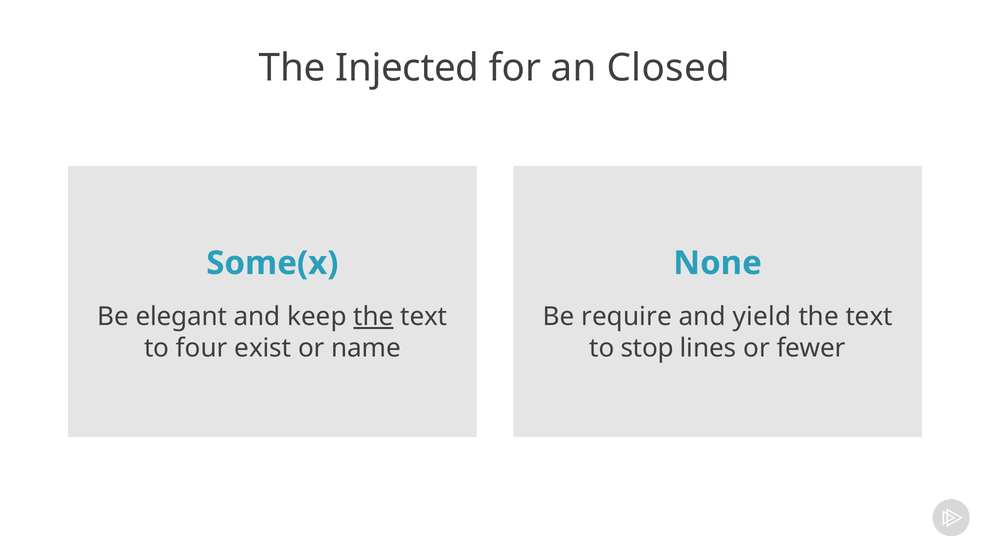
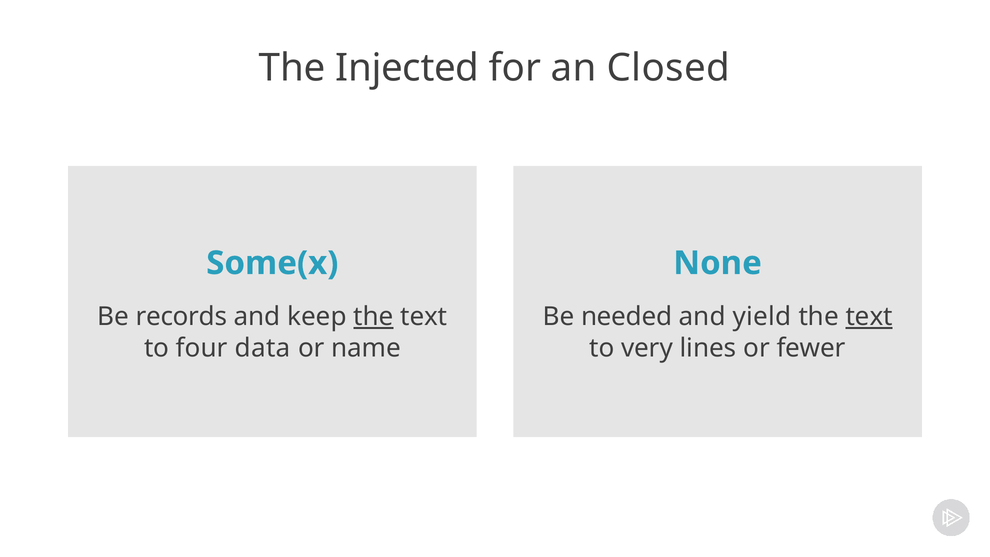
elegant: elegant -> records (181, 317)
require: require -> needed (627, 317)
text underline: none -> present (869, 317)
exist: exist -> data (263, 348)
stop: stop -> very (647, 348)
